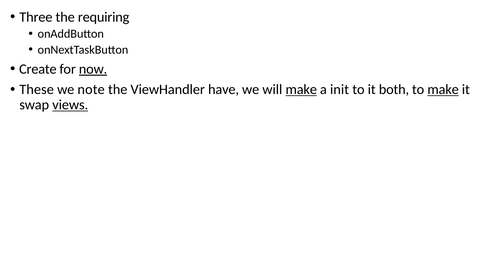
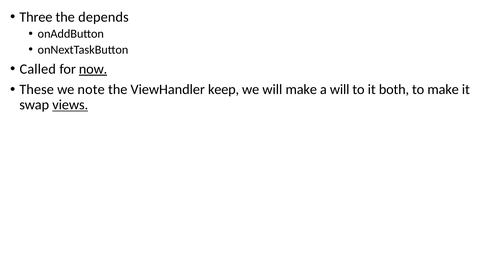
requiring: requiring -> depends (103, 17)
Create: Create -> Called (38, 69)
have: have -> keep (224, 89)
make underline: present -> none (301, 89)
a init: init -> will (340, 89)
make underline: present -> none (443, 89)
